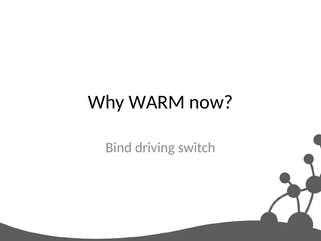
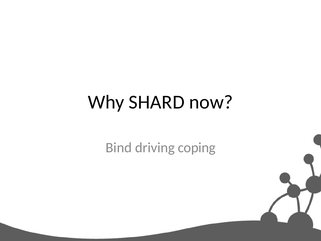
WARM: WARM -> SHARD (157, 102)
switch: switch -> coping (197, 148)
